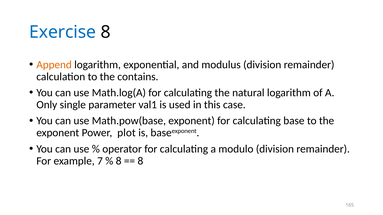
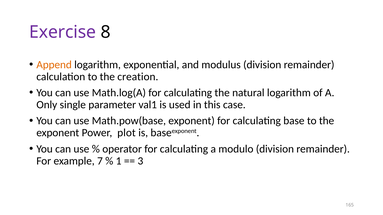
Exercise colour: blue -> purple (63, 32)
contains: contains -> creation (138, 77)
8: 8 -> 1 (119, 161)
8: 8 -> 3 (140, 161)
